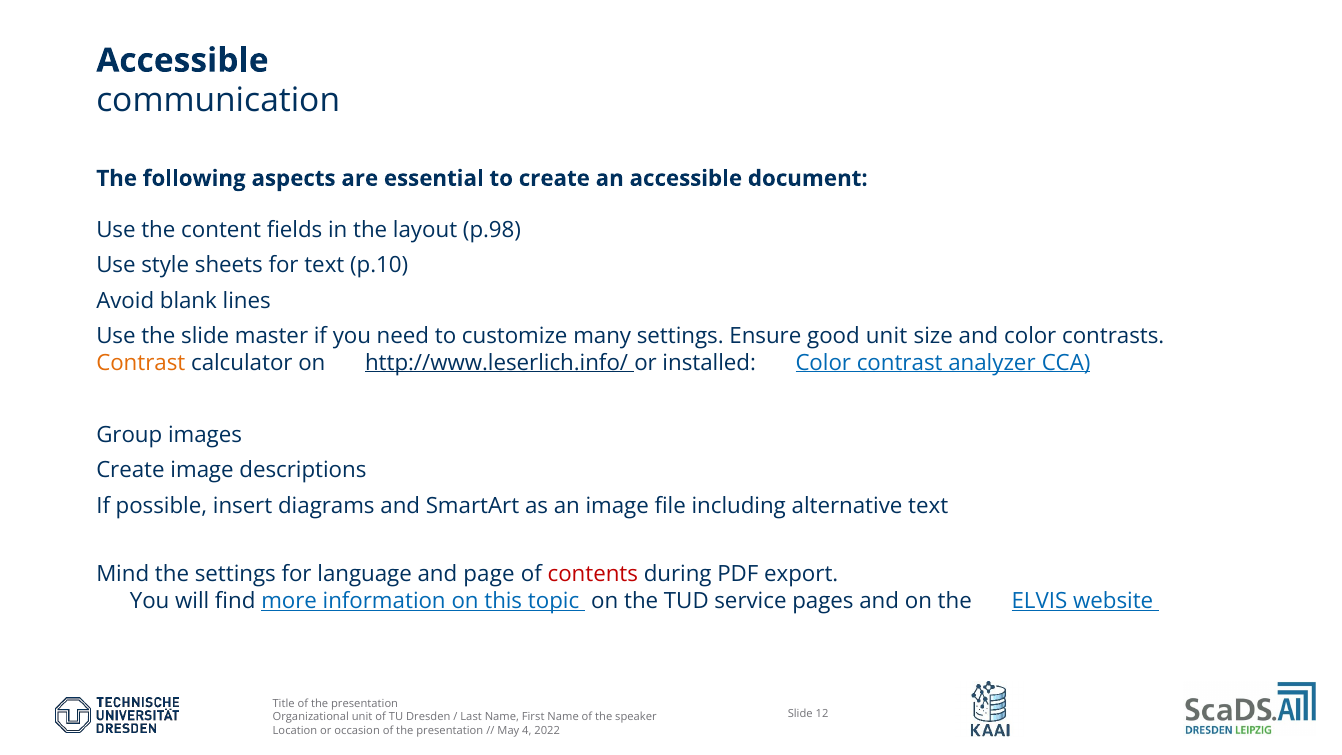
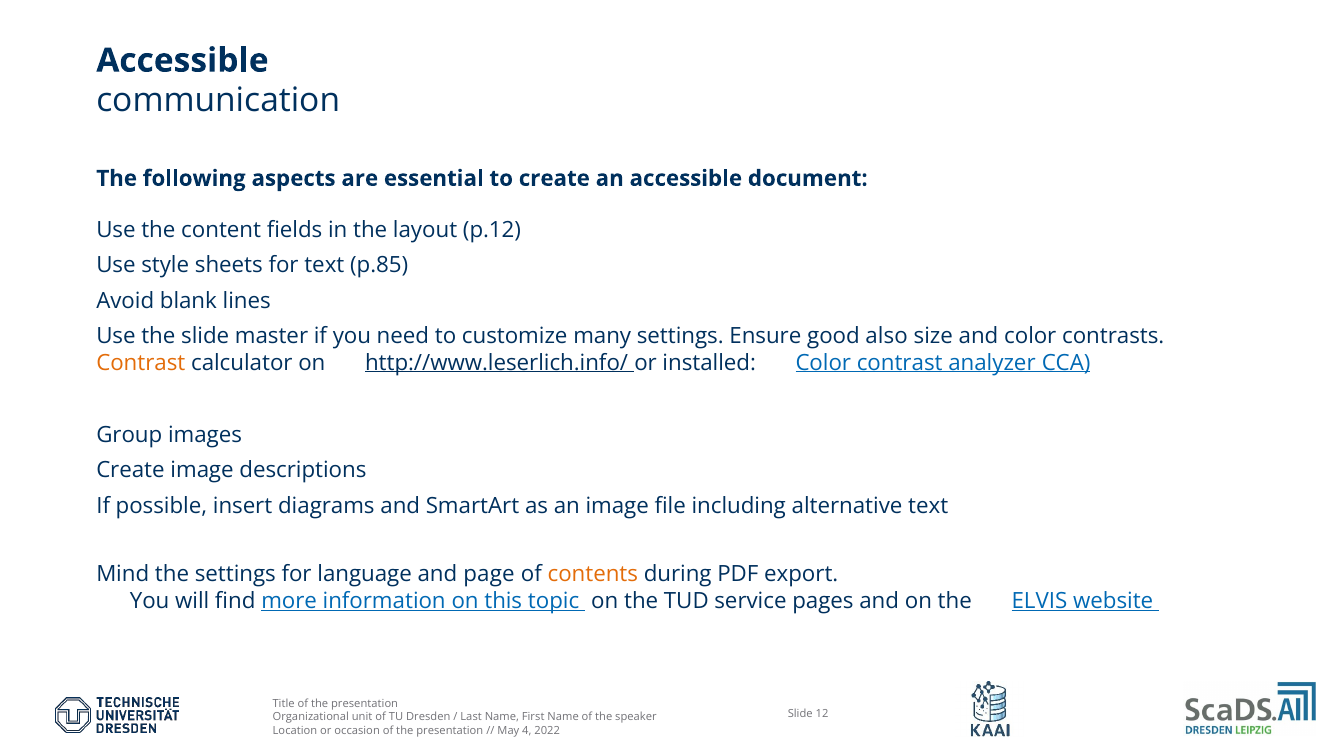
p.98: p.98 -> p.12 (492, 230)
p.10: p.10 -> p.85 (379, 266)
good unit: unit -> also (887, 336)
contents colour: red -> orange (593, 574)
